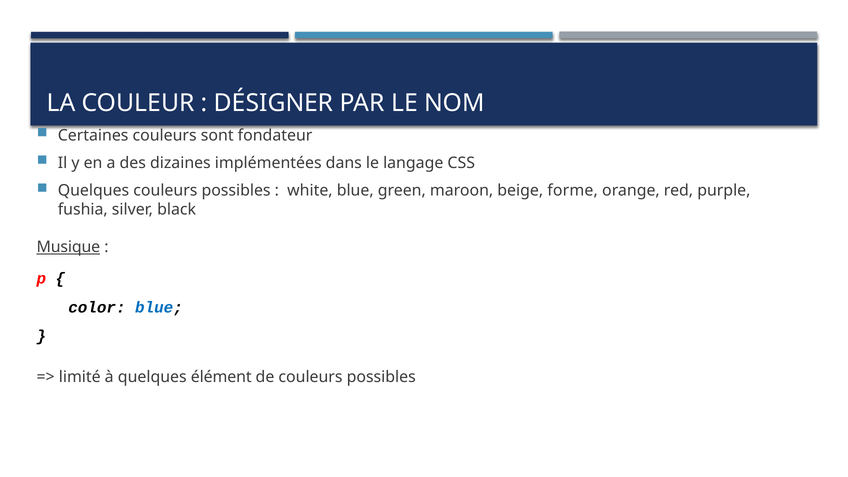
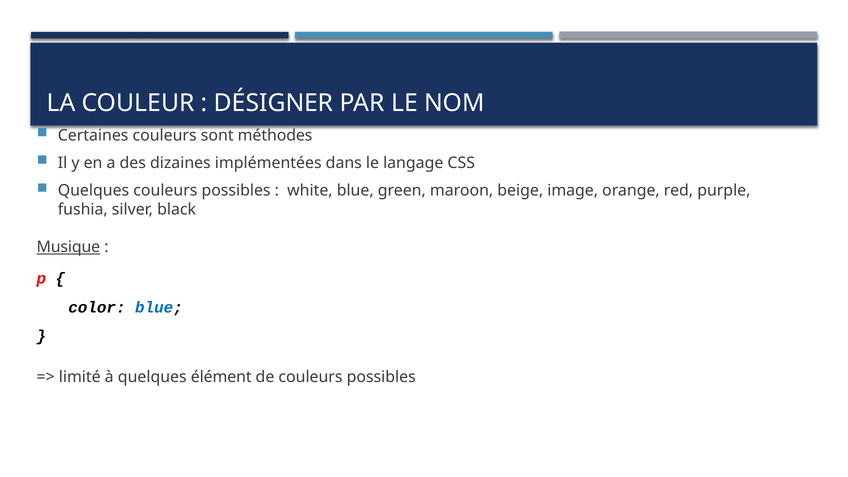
fondateur: fondateur -> méthodes (275, 136)
forme: forme -> image (573, 191)
